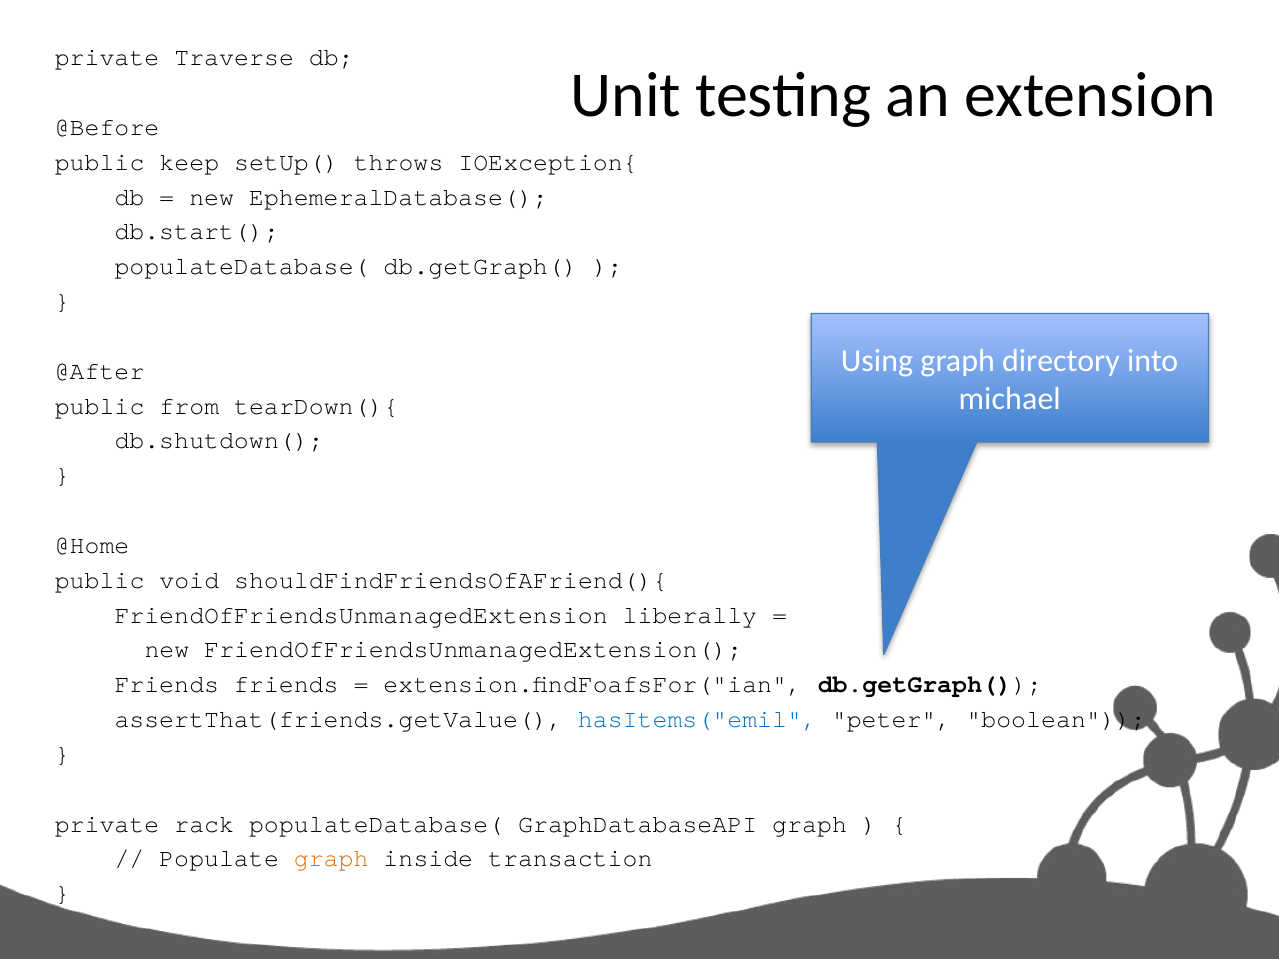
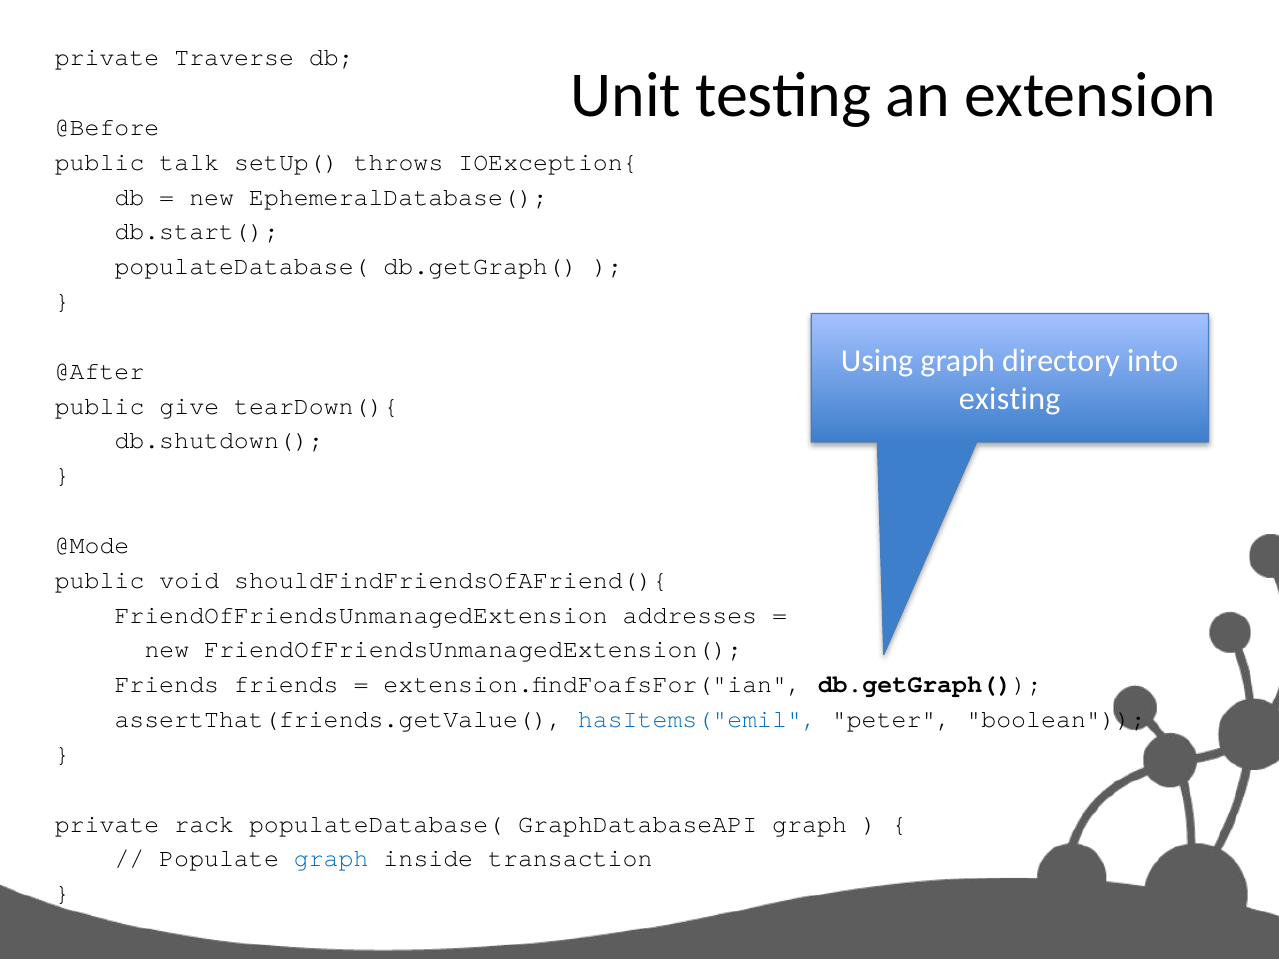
keep: keep -> talk (189, 162)
michael: michael -> existing (1010, 399)
from: from -> give (189, 406)
@Home: @Home -> @Mode (92, 545)
liberally: liberally -> addresses (690, 615)
graph colour: orange -> blue (331, 859)
